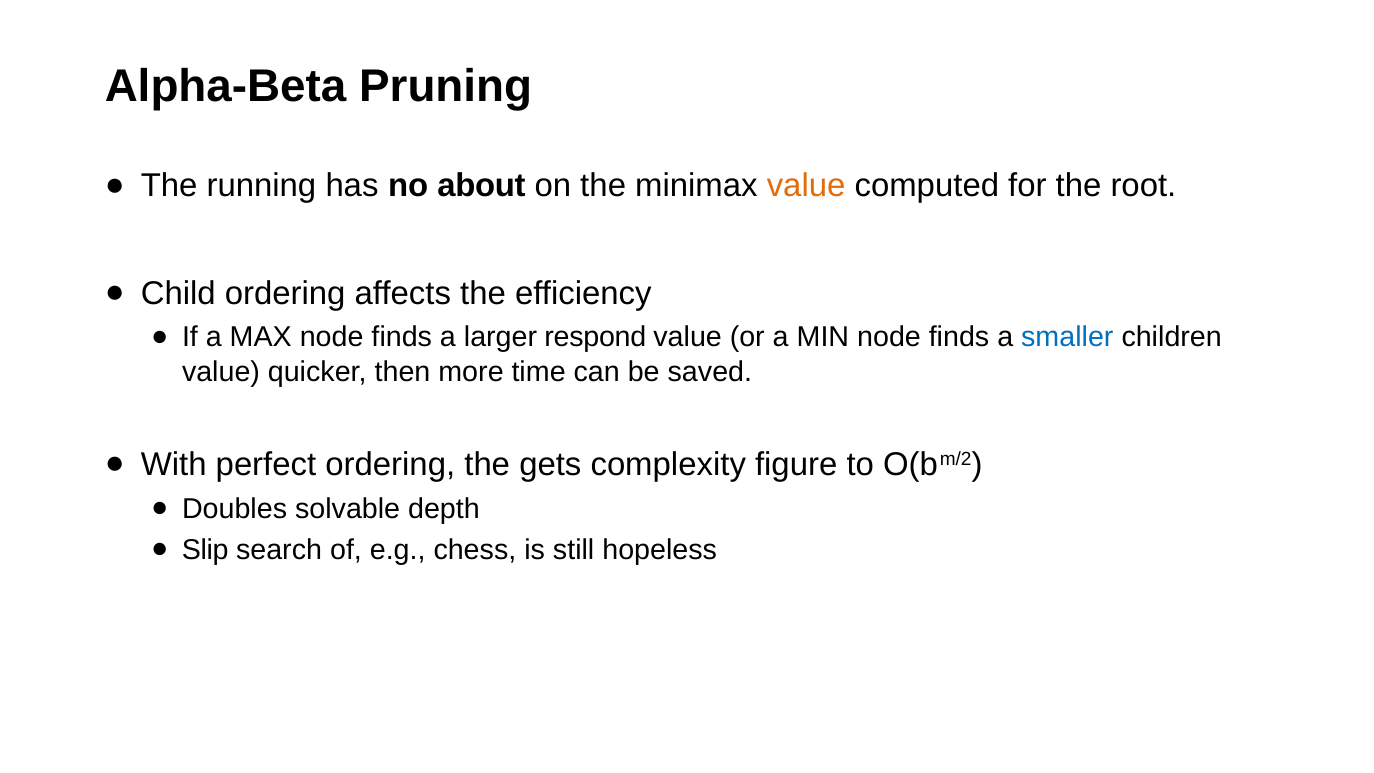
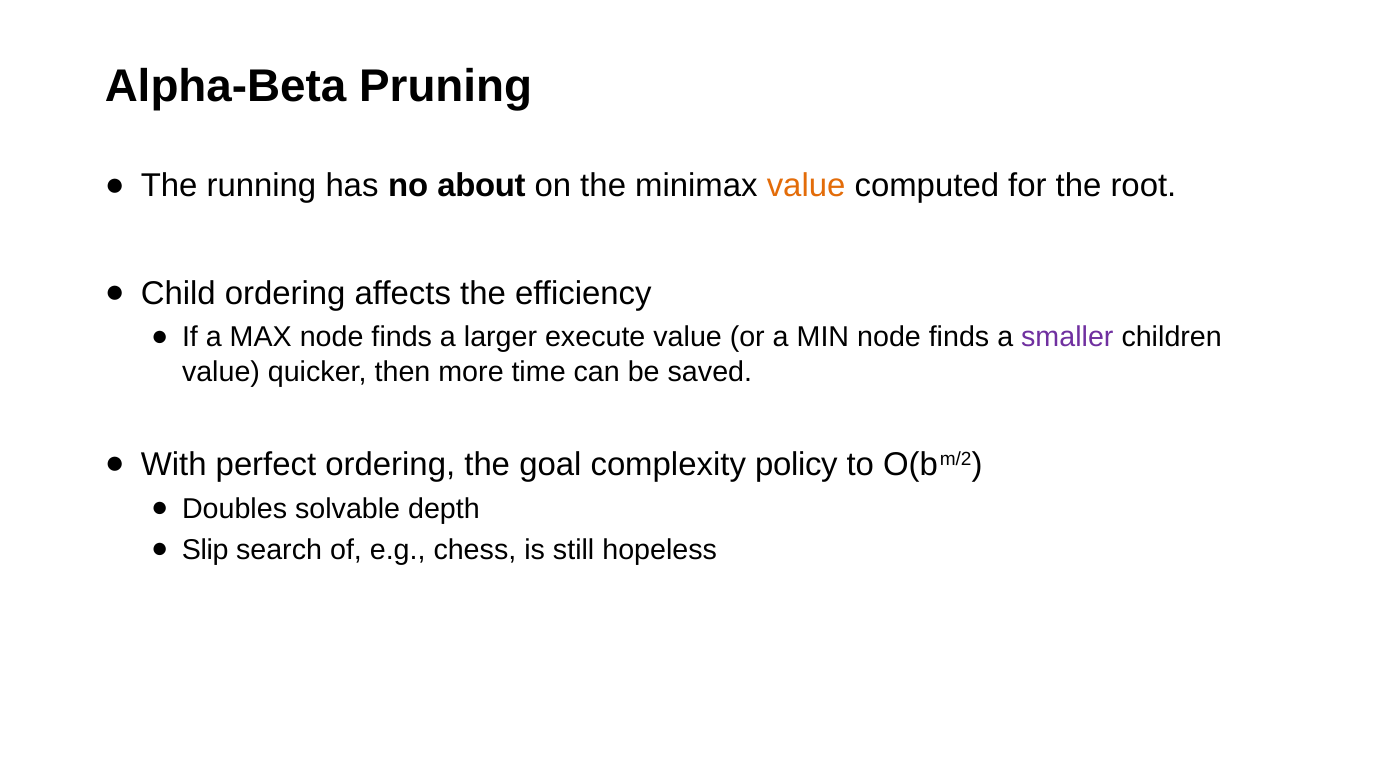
respond: respond -> execute (595, 337)
smaller colour: blue -> purple (1067, 337)
gets: gets -> goal (550, 465)
figure: figure -> policy (796, 465)
